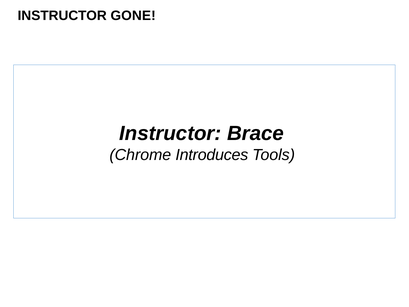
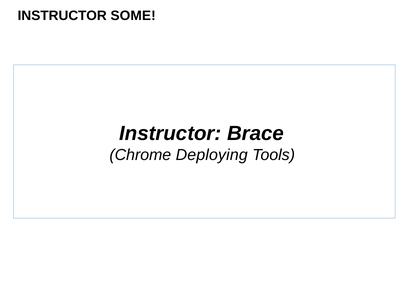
GONE: GONE -> SOME (133, 16)
Introduces: Introduces -> Deploying (212, 155)
